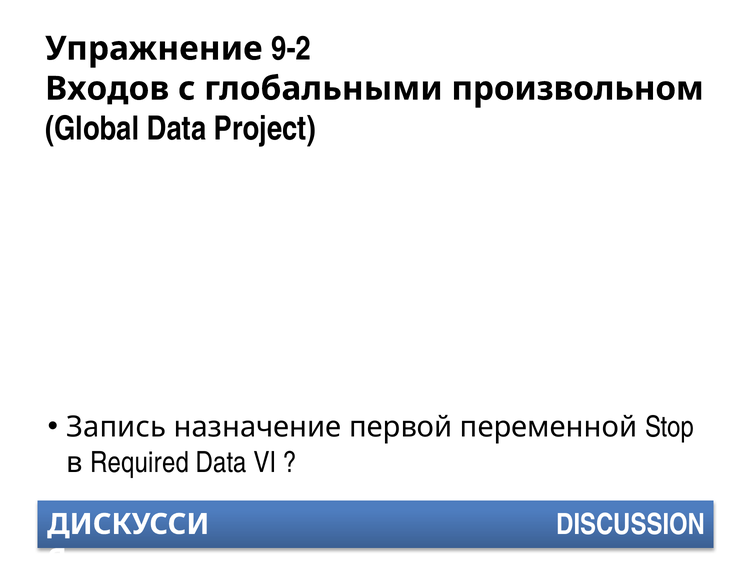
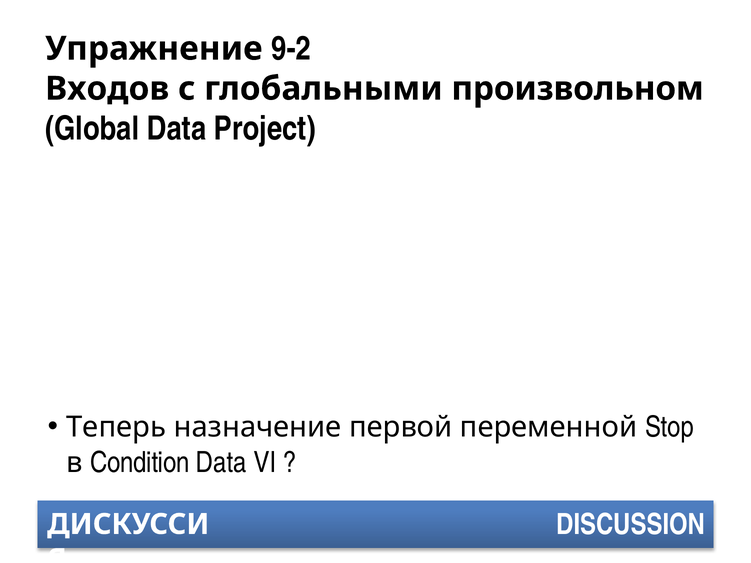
Запись: Запись -> Теперь (116, 428)
Required: Required -> Condition (140, 463)
